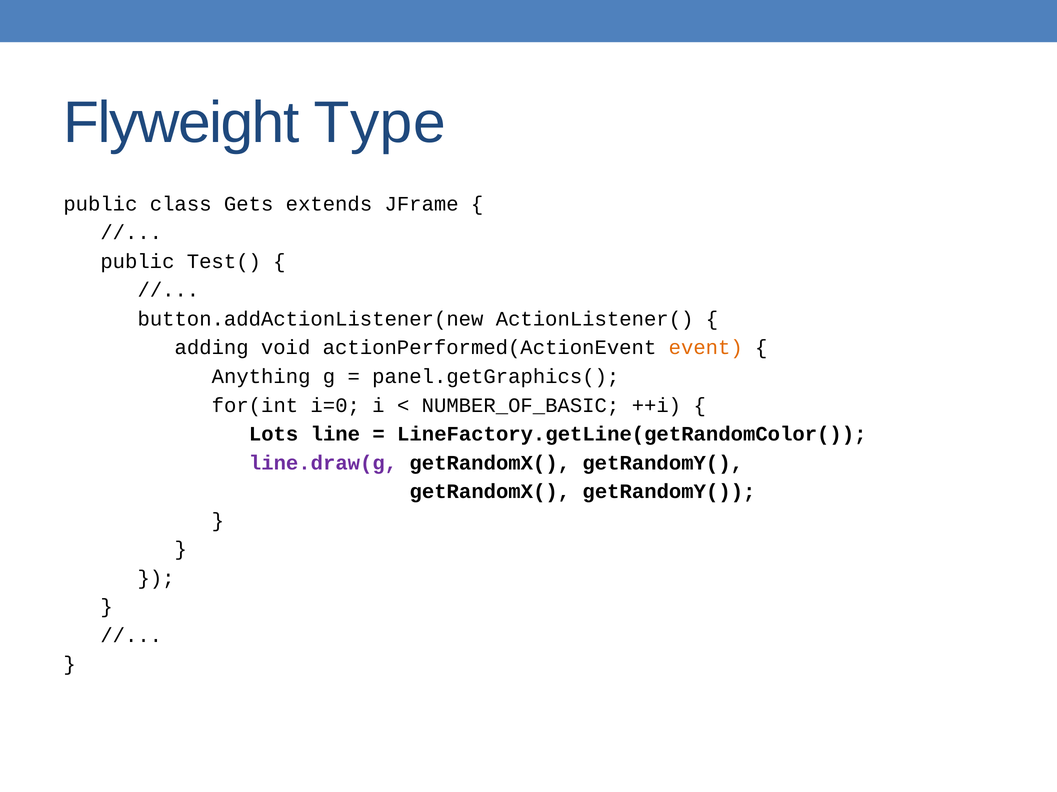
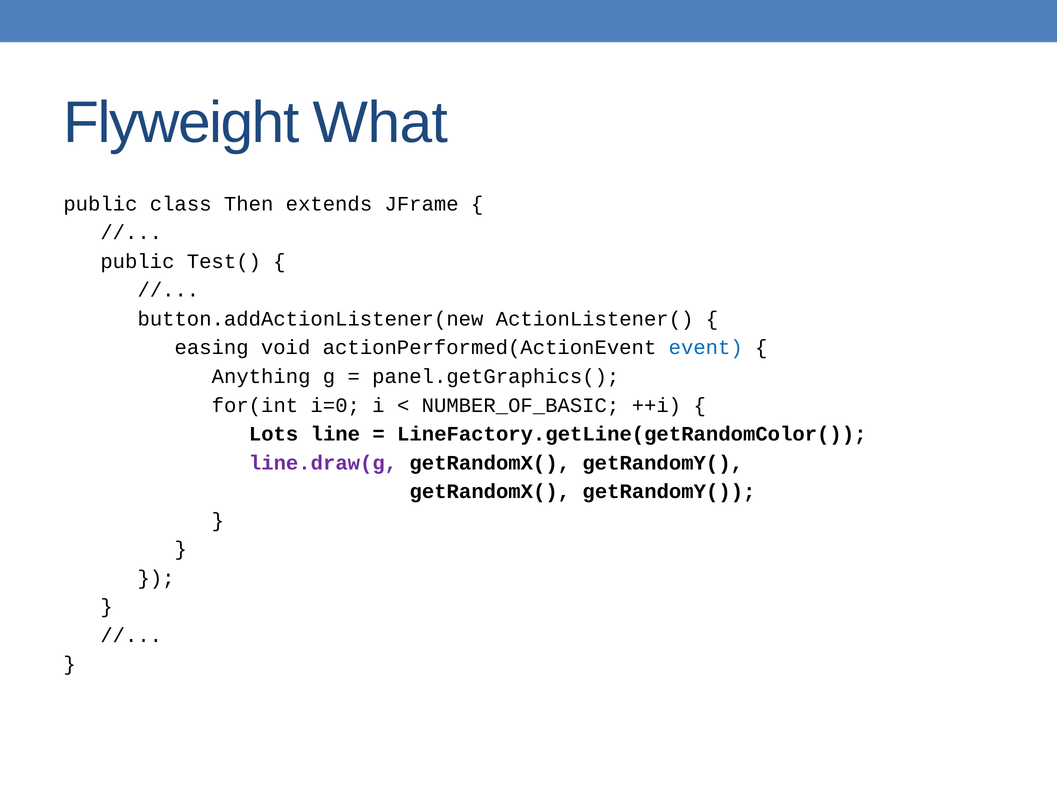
Type: Type -> What (380, 123)
Gets: Gets -> Then (249, 204)
adding: adding -> easing (212, 348)
event colour: orange -> blue (706, 348)
